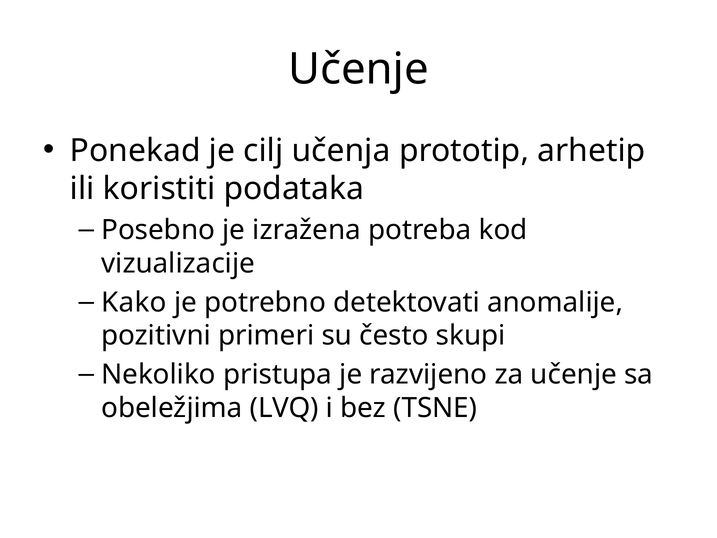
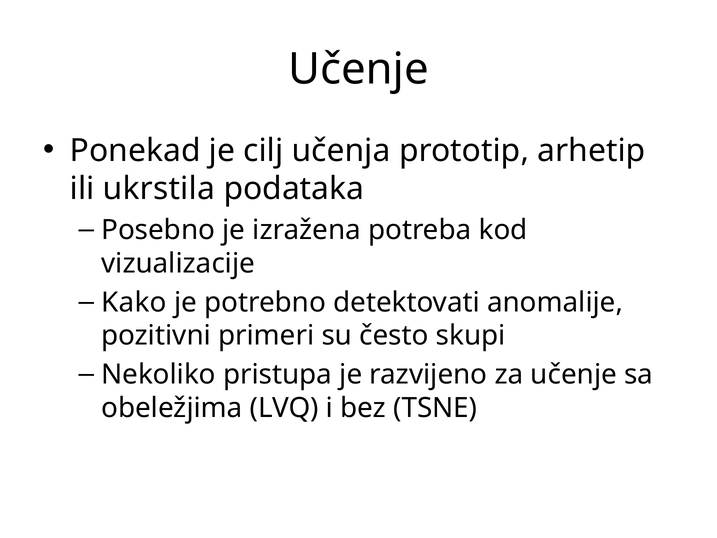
koristiti: koristiti -> ukrstila (159, 189)
